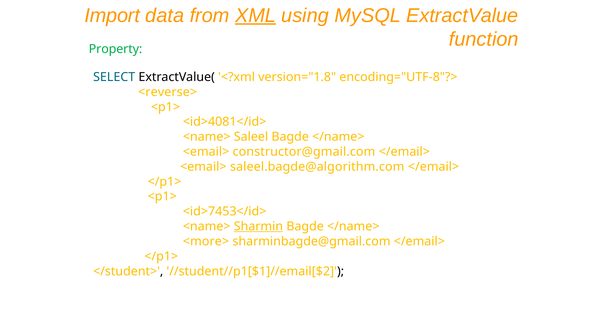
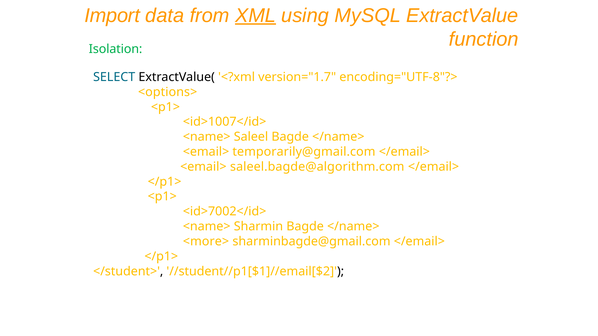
Property: Property -> Isolation (116, 49)
version="1.8: version="1.8 -> version="1.7 (297, 77)
<reverse>: <reverse> -> <options> (168, 92)
<id>4081</id>: <id>4081</id> -> <id>1007</id> (225, 122)
constructor@gmail.com: constructor@gmail.com -> temporarily@gmail.com (304, 152)
<id>7453</id>: <id>7453</id> -> <id>7002</id> (225, 212)
Sharmin underline: present -> none (258, 227)
